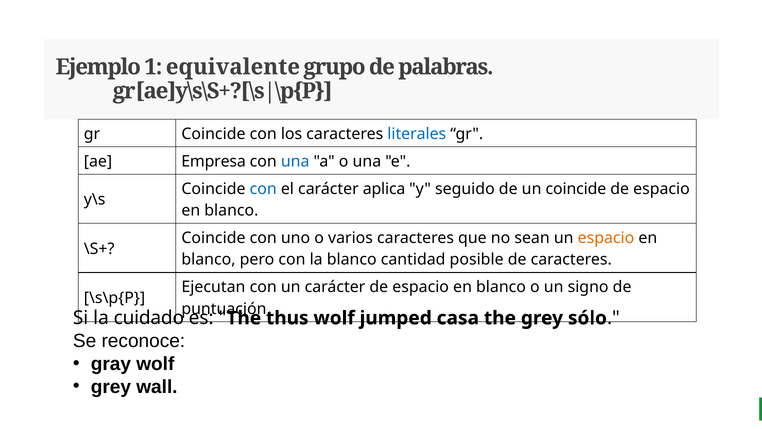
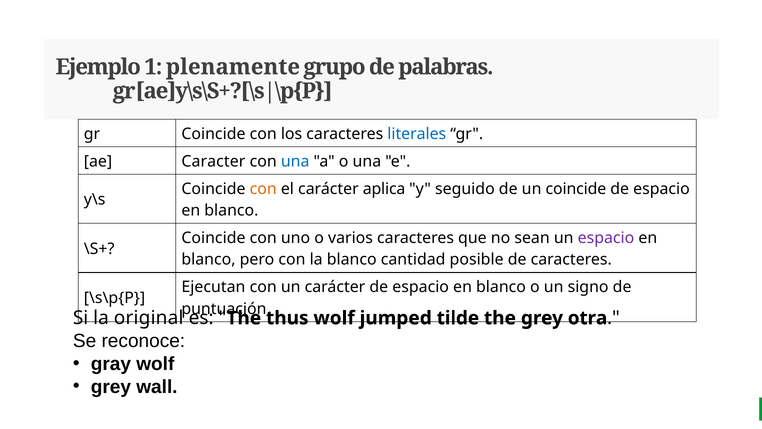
equivalente: equivalente -> plenamente (233, 67)
Empresa: Empresa -> Caracter (213, 161)
con colour: blue -> orange (263, 189)
espacio colour: orange -> purple (606, 238)
cuidado: cuidado -> original (149, 318)
casa: casa -> tilde (458, 318)
sólo: sólo -> otra (588, 318)
